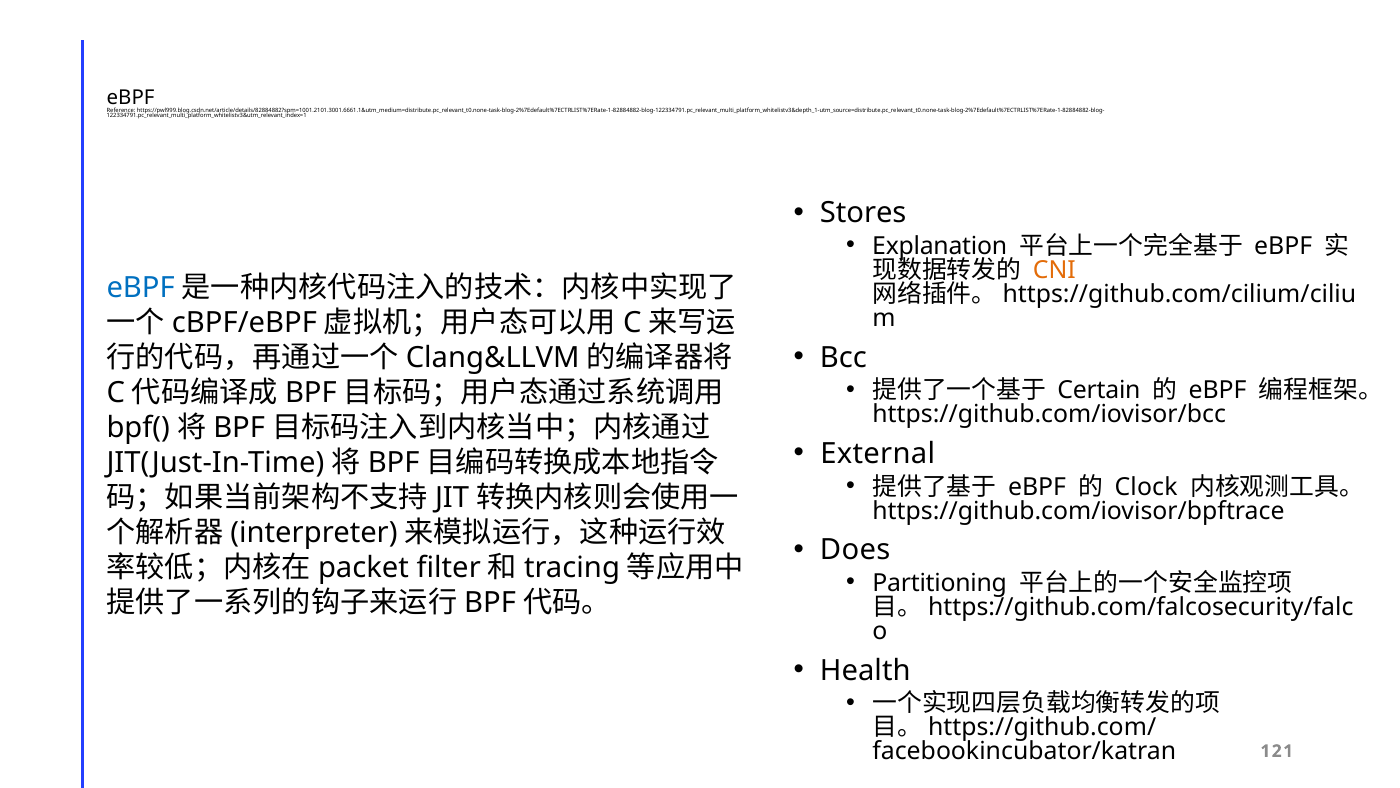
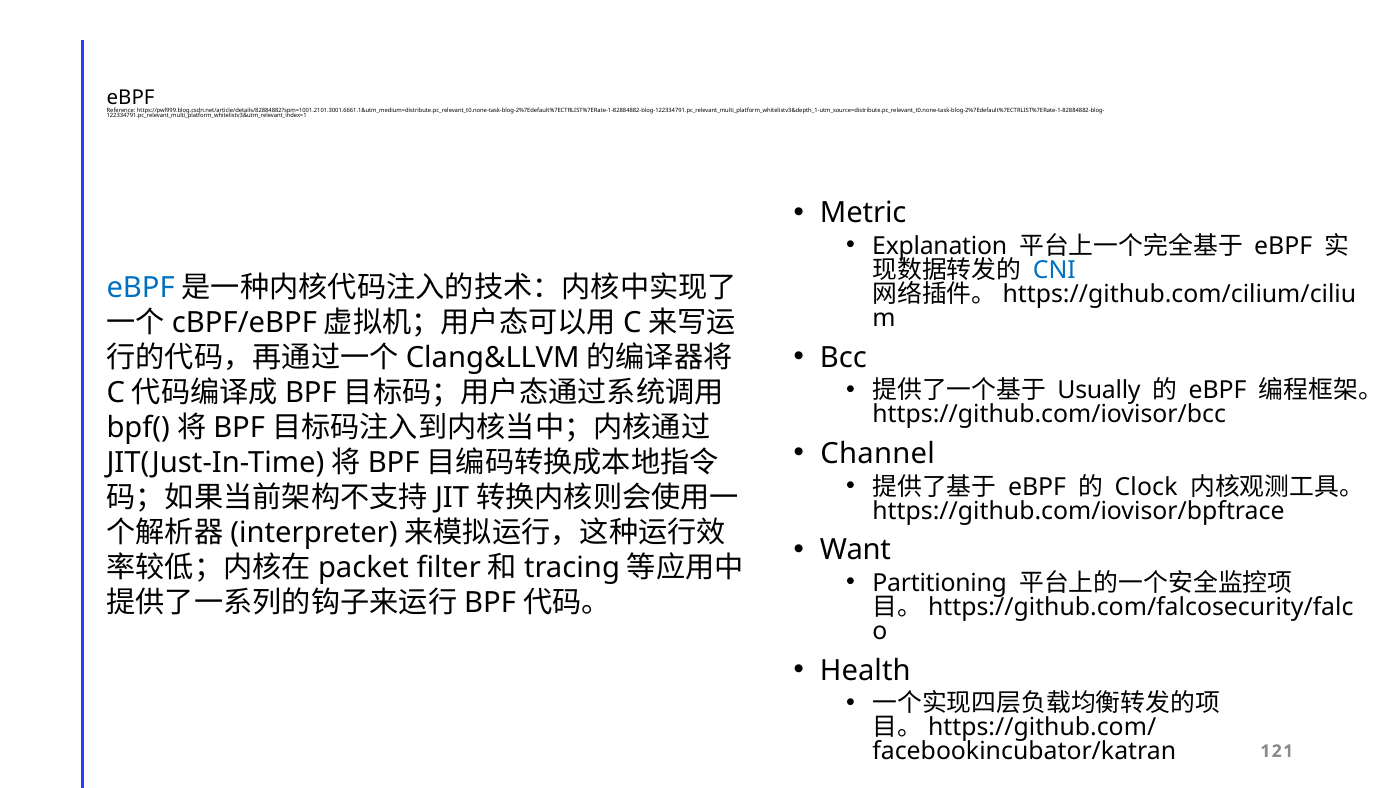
Stores: Stores -> Metric (863, 213)
CNI colour: orange -> blue (1054, 270)
Certain: Certain -> Usually (1099, 390)
External: External -> Channel (878, 454)
Does: Does -> Want (855, 550)
